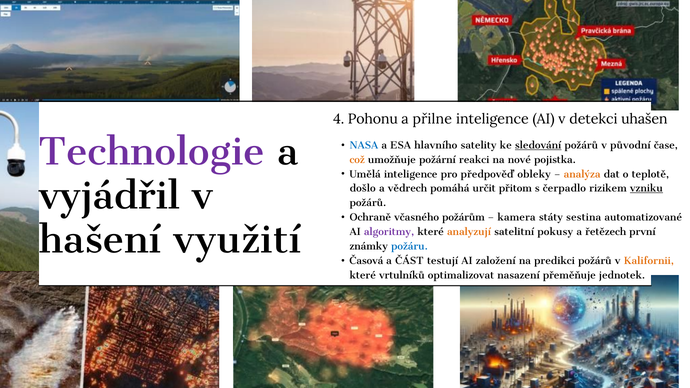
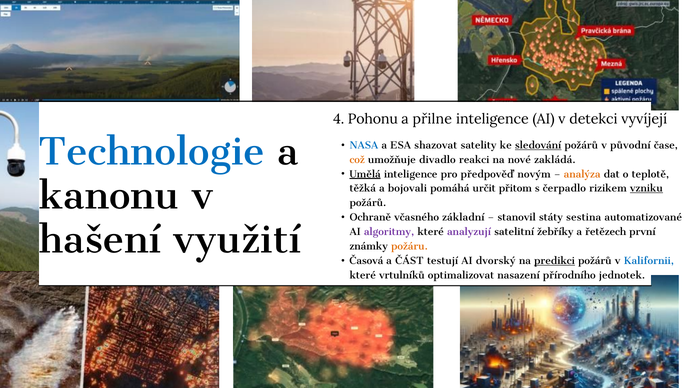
uhašen: uhašen -> vyvíjejí (644, 119)
Technologie colour: purple -> blue (152, 153)
hlavního: hlavního -> shazovat (436, 146)
požární: požární -> divadlo (437, 160)
pojistka: pojistka -> zakládá (555, 160)
Umělá underline: none -> present (365, 174)
obleky: obleky -> novým (534, 174)
vyjádřil: vyjádřil -> kanonu (109, 197)
došlo: došlo -> těžká (363, 189)
vědrech: vědrech -> bojovali (407, 189)
požárům: požárům -> základní (463, 218)
kamera: kamera -> stanovil (517, 218)
analyzují colour: orange -> purple (469, 232)
pokusy: pokusy -> žebříky (555, 232)
požáru colour: blue -> orange (409, 247)
založení: založení -> dvorský (496, 261)
predikci underline: none -> present (554, 261)
Kalifornii colour: orange -> blue (649, 261)
přeměňuje: přeměňuje -> přírodního (569, 275)
